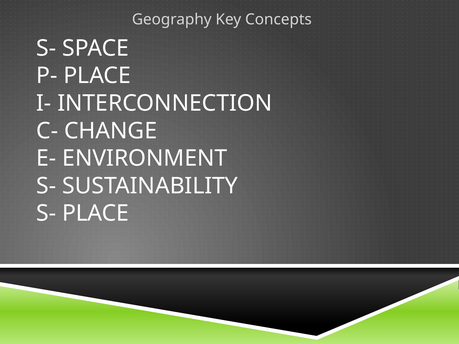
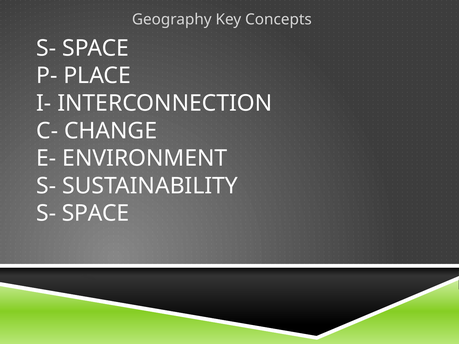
PLACE: PLACE -> SPACE (96, 214)
